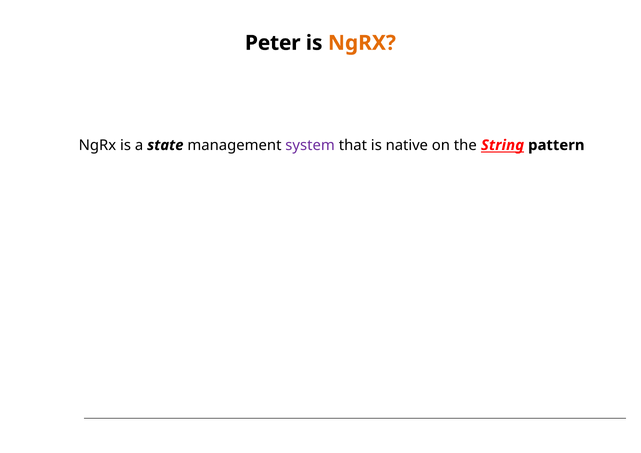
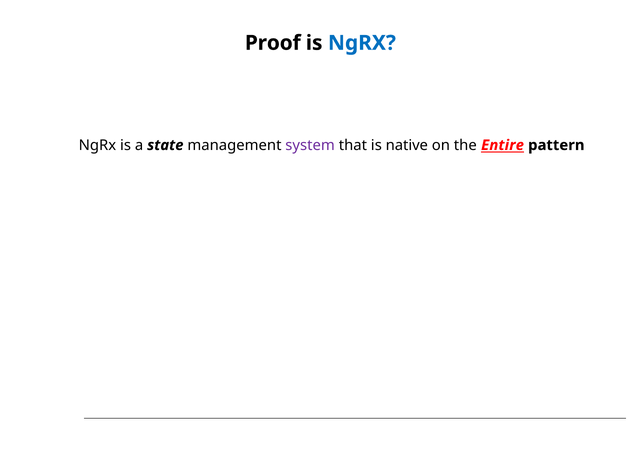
Peter: Peter -> Proof (273, 43)
NgRX colour: orange -> blue (362, 43)
String: String -> Entire (503, 145)
